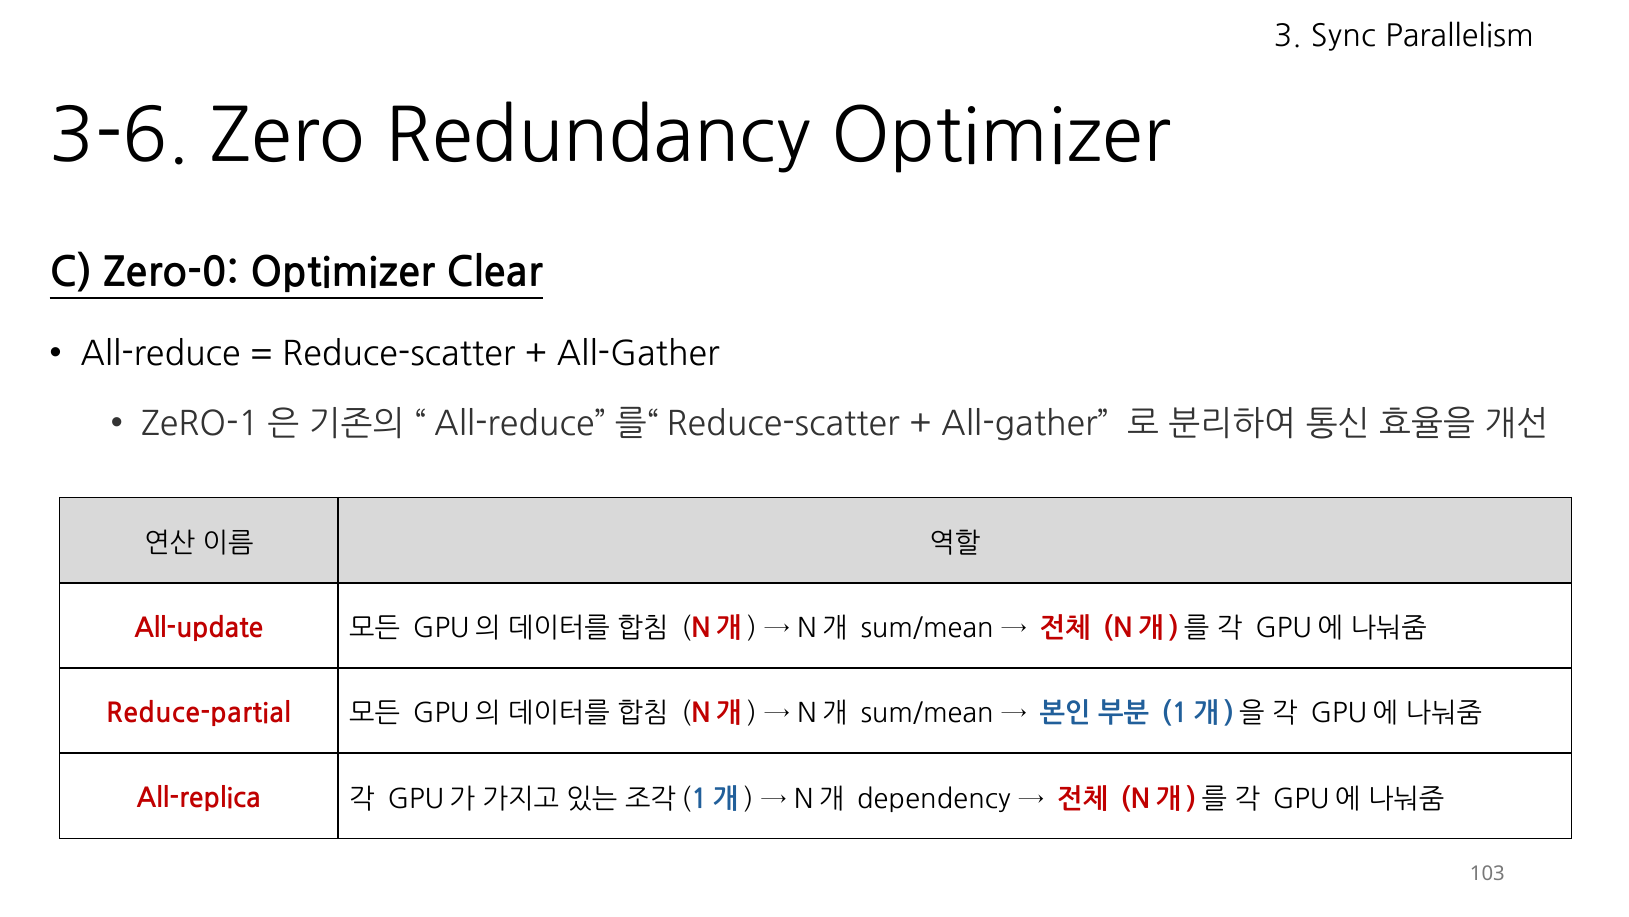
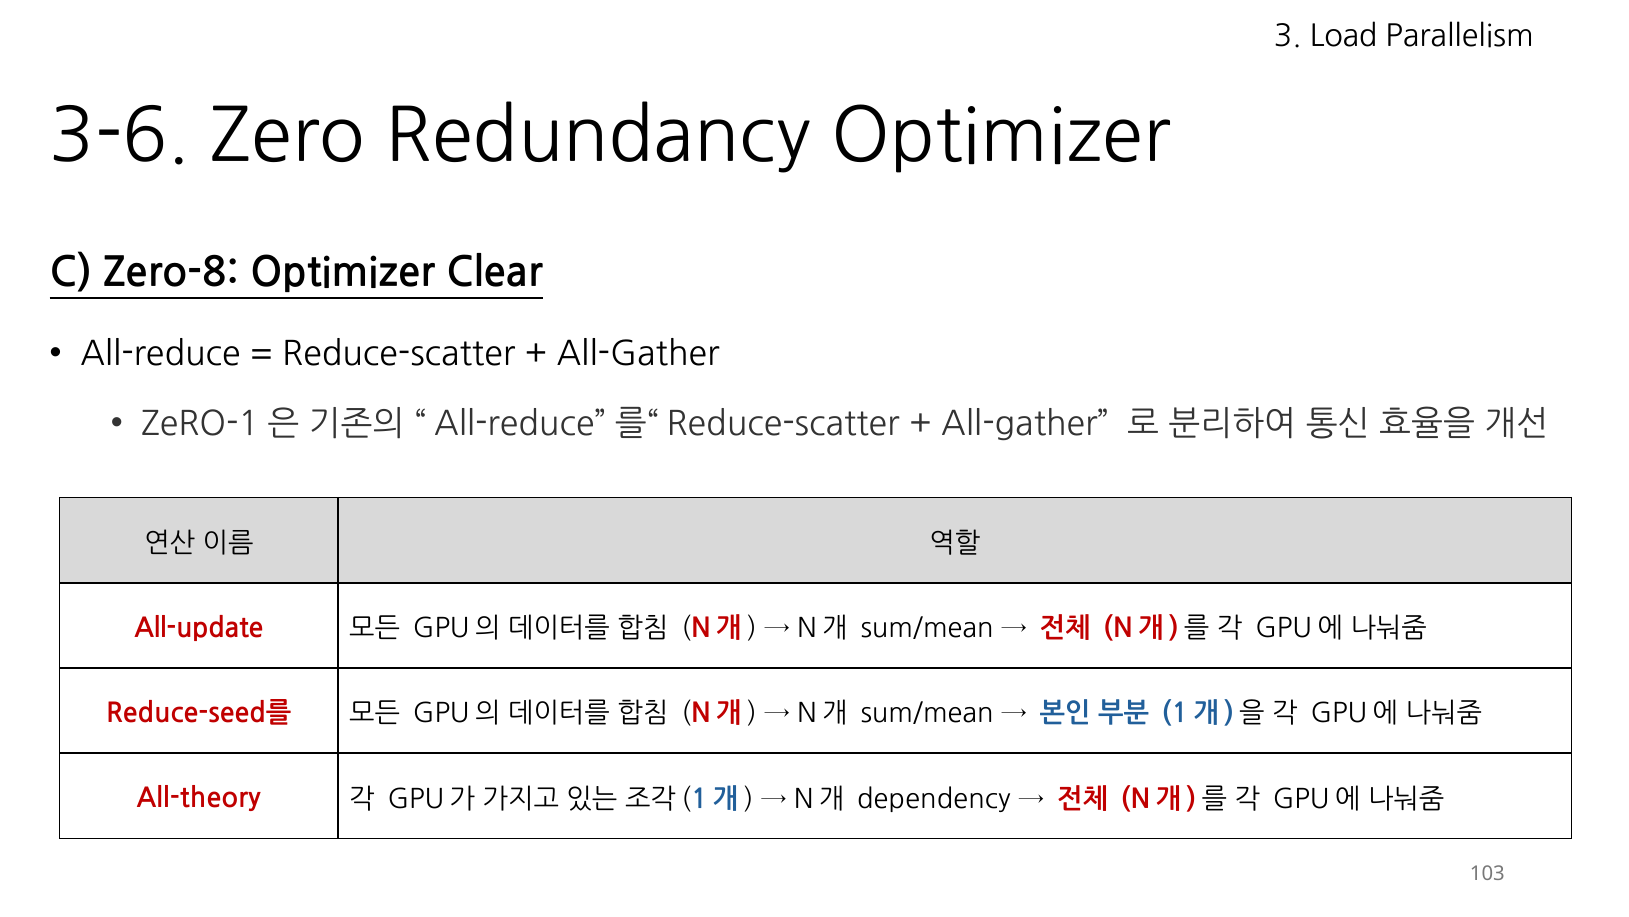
Sync: Sync -> Load (1344, 36)
Zero-0: Zero-0 -> Zero-8 (171, 273)
Reduce-partial: Reduce-partial -> Reduce-seed를 (199, 713)
All-replica: All-replica -> All-theory (199, 798)
